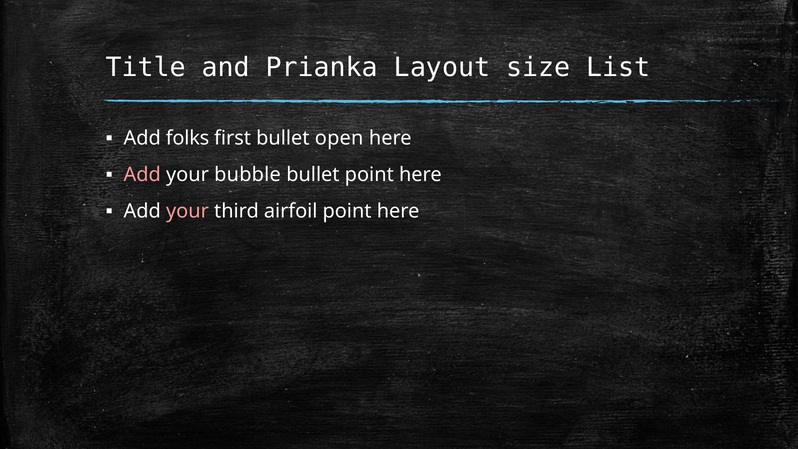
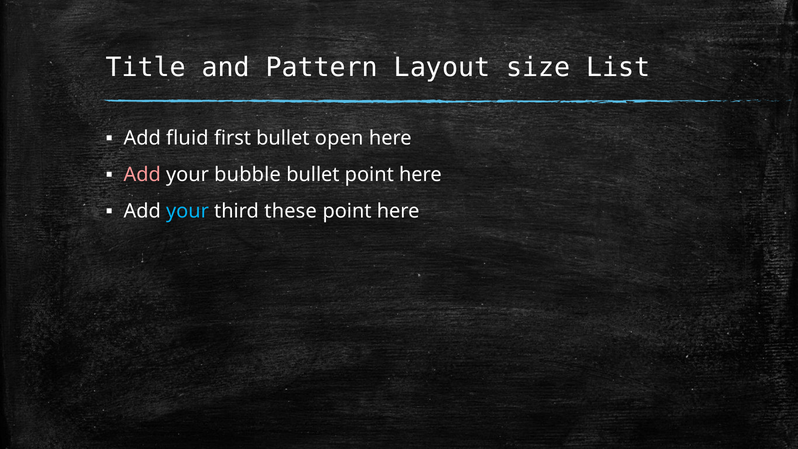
Prianka: Prianka -> Pattern (322, 67)
folks: folks -> fluid (187, 138)
your colour: pink -> light blue (187, 211)
airfoil: airfoil -> these (291, 211)
